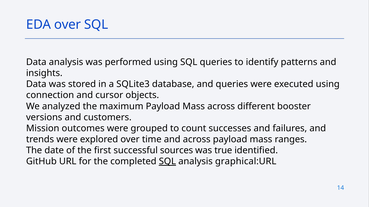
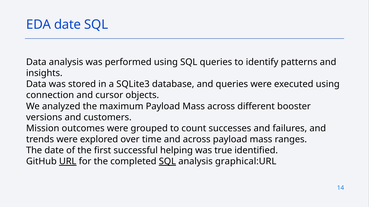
EDA over: over -> date (68, 25)
sources: sources -> helping (177, 151)
URL underline: none -> present (68, 162)
